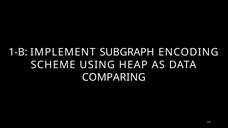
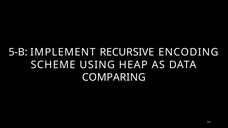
1-B: 1-B -> 5-B (18, 52)
SUBGRAPH: SUBGRAPH -> RECURSIVE (127, 52)
